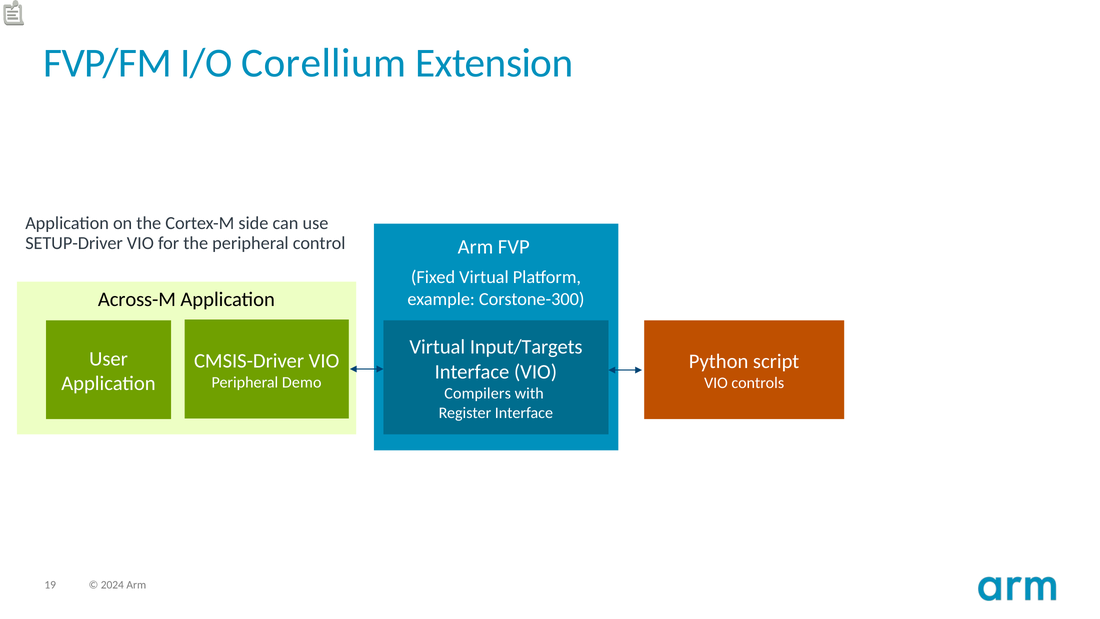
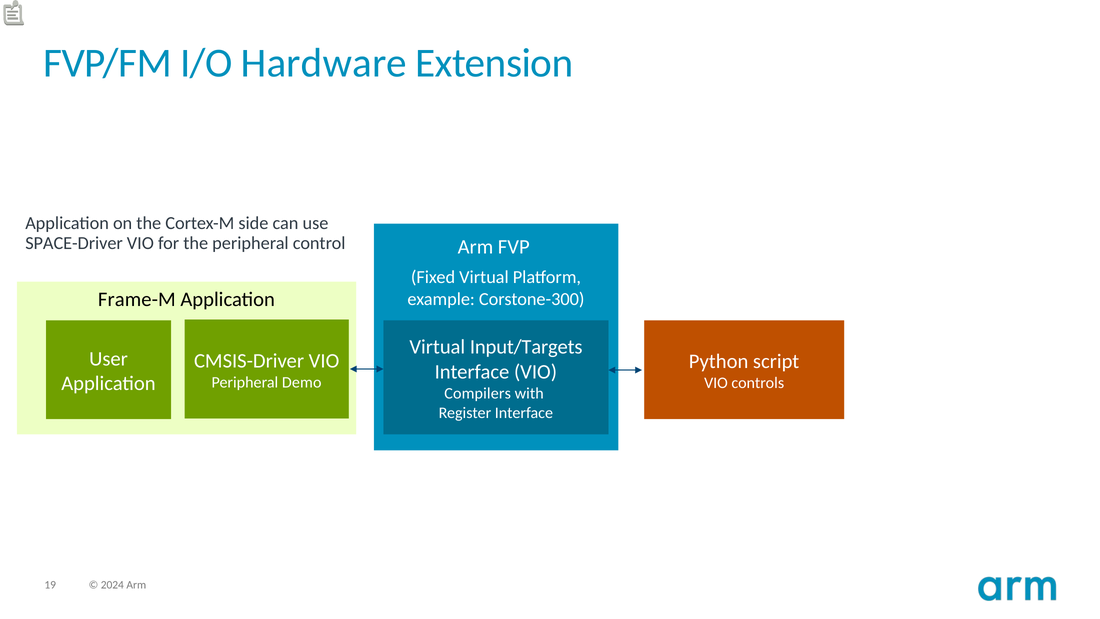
Corellium: Corellium -> Hardware (324, 63)
SETUP-Driver: SETUP-Driver -> SPACE-Driver (74, 243)
Across-M: Across-M -> Frame-M (137, 299)
